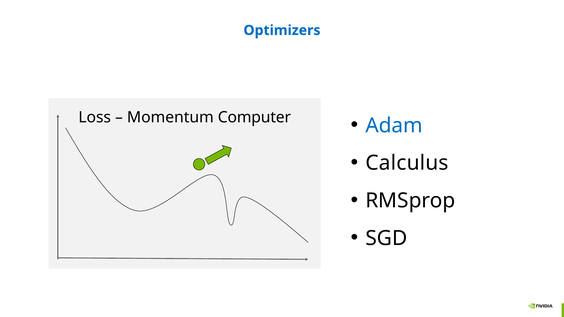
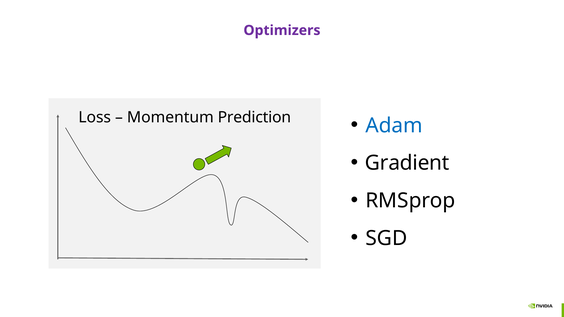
Optimizers colour: blue -> purple (282, 30)
Computer: Computer -> Prediction (254, 117)
Calculus: Calculus -> Gradient (407, 163)
